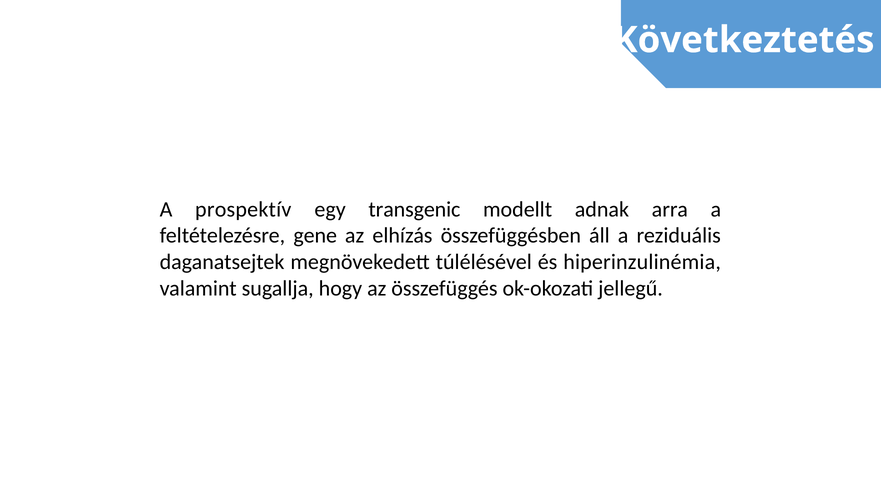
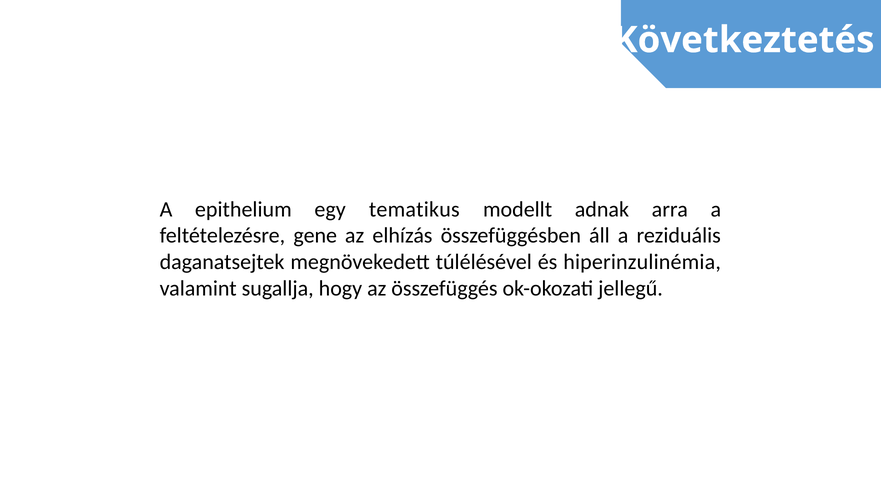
prospektív: prospektív -> epithelium (243, 209)
transgenic: transgenic -> tematikus (414, 209)
